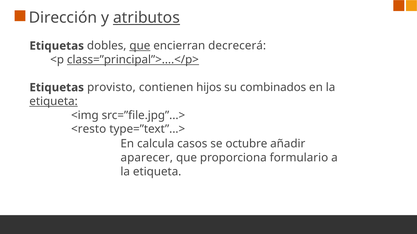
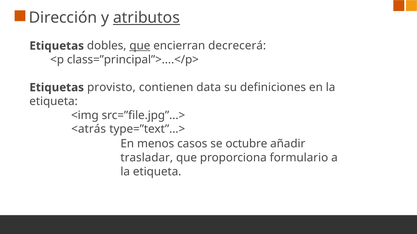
class=”principal”>....</p> underline: present -> none (133, 60)
hijos: hijos -> data (209, 88)
combinados: combinados -> definiciones (273, 88)
etiqueta underline: present -> none (54, 102)
<resto: <resto -> <atrás (89, 129)
calcula: calcula -> menos (156, 144)
aparecer: aparecer -> trasladar (147, 158)
